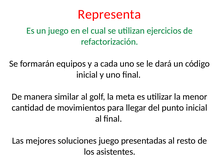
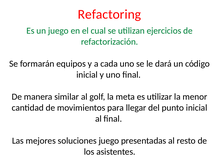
Representa: Representa -> Refactoring (109, 14)
